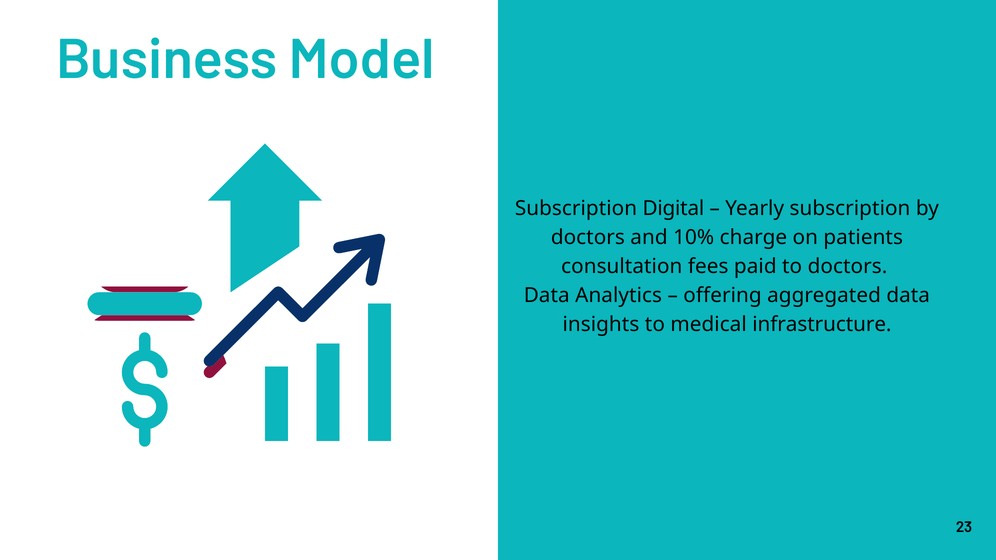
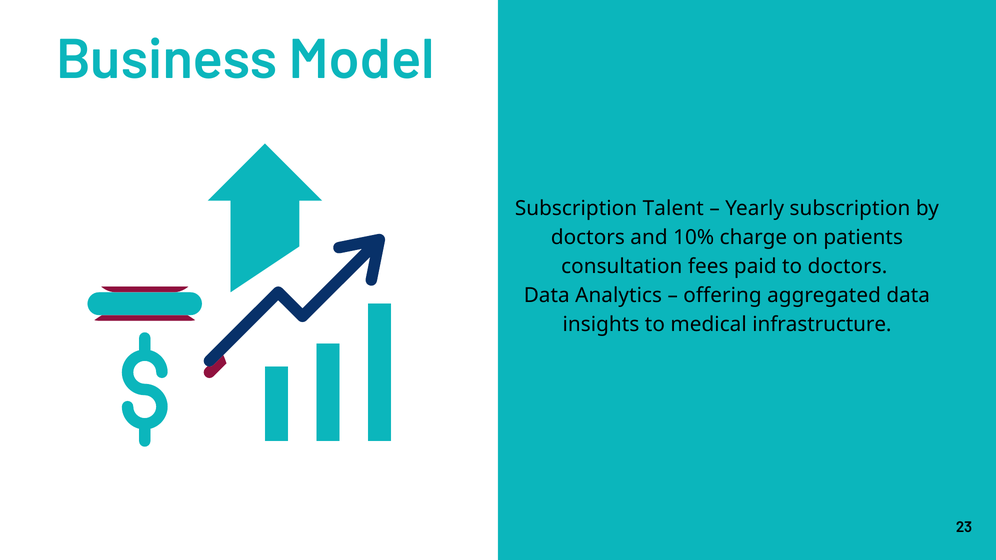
Digital: Digital -> Talent (673, 209)
